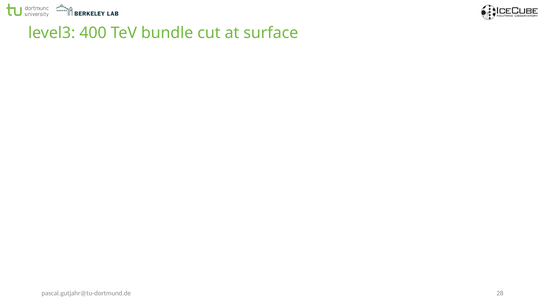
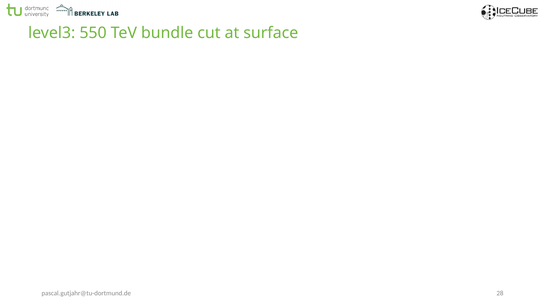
400: 400 -> 550 (93, 33)
